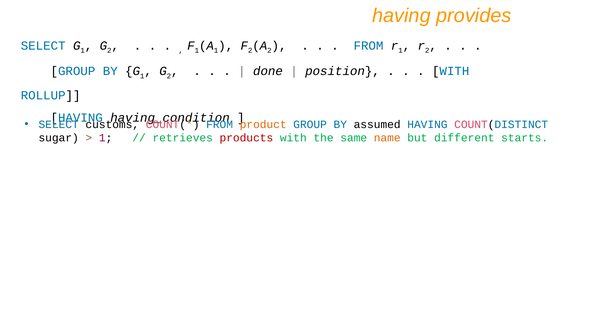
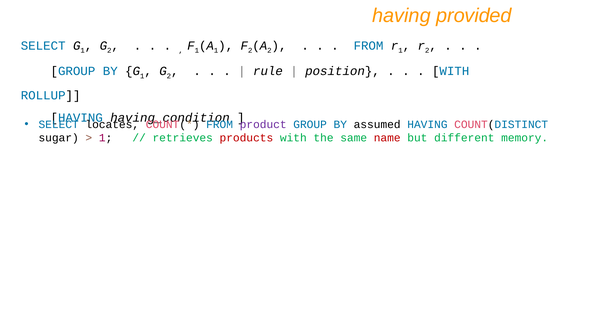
provides: provides -> provided (474, 16)
done: done -> rule (268, 71)
customs: customs -> locates (112, 125)
product colour: orange -> purple (263, 125)
name colour: orange -> red (387, 138)
starts: starts -> memory (525, 138)
